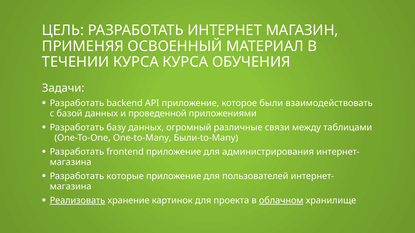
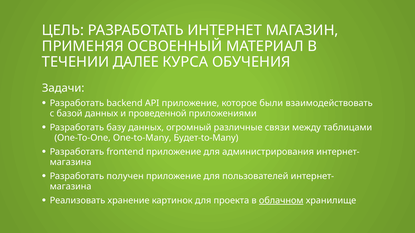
ТЕЧЕНИИ КУРСА: КУРСА -> ДАЛЕЕ (136, 62)
Были-to-Many: Были-to-Many -> Будет-to-Many (206, 138)
которые: которые -> получен (125, 176)
Реализовать underline: present -> none (77, 201)
